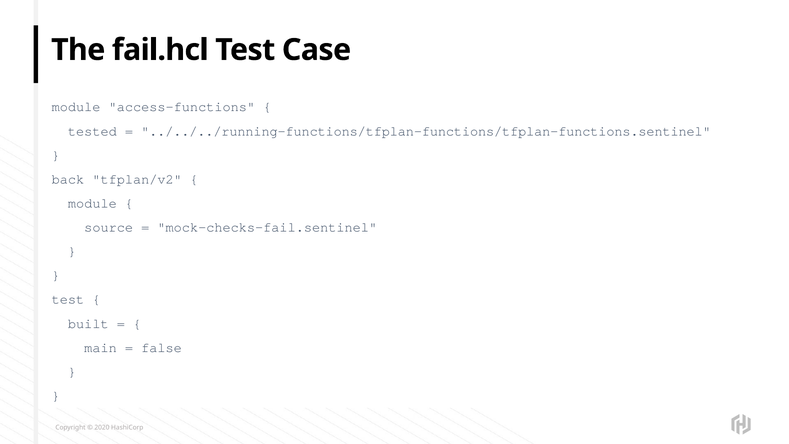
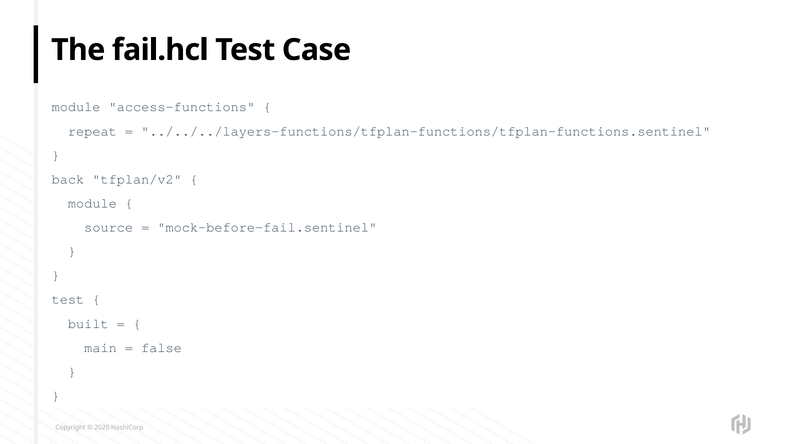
tested: tested -> repeat (92, 131)
../../../running-functions/tfplan-functions/tfplan-functions.sentinel: ../../../running-functions/tfplan-functions/tfplan-functions.sentinel -> ../../../layers-functions/tfplan-functions/tfplan-functions.sentinel (426, 131)
mock-checks-fail.sentinel: mock-checks-fail.sentinel -> mock-before-fail.sentinel (267, 227)
